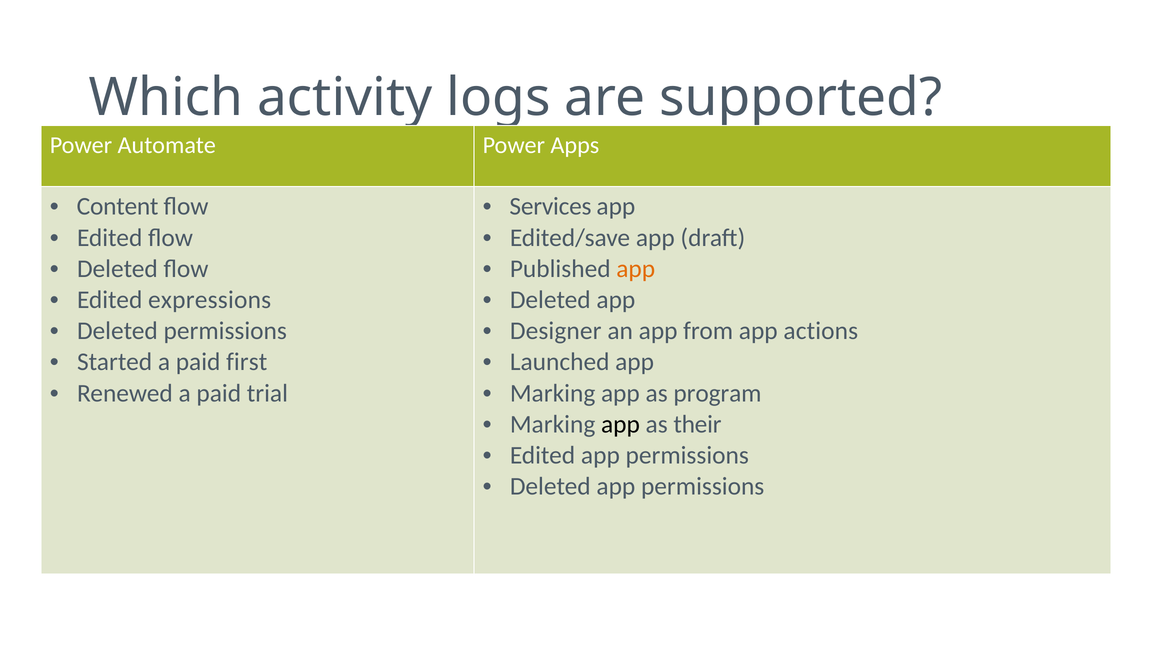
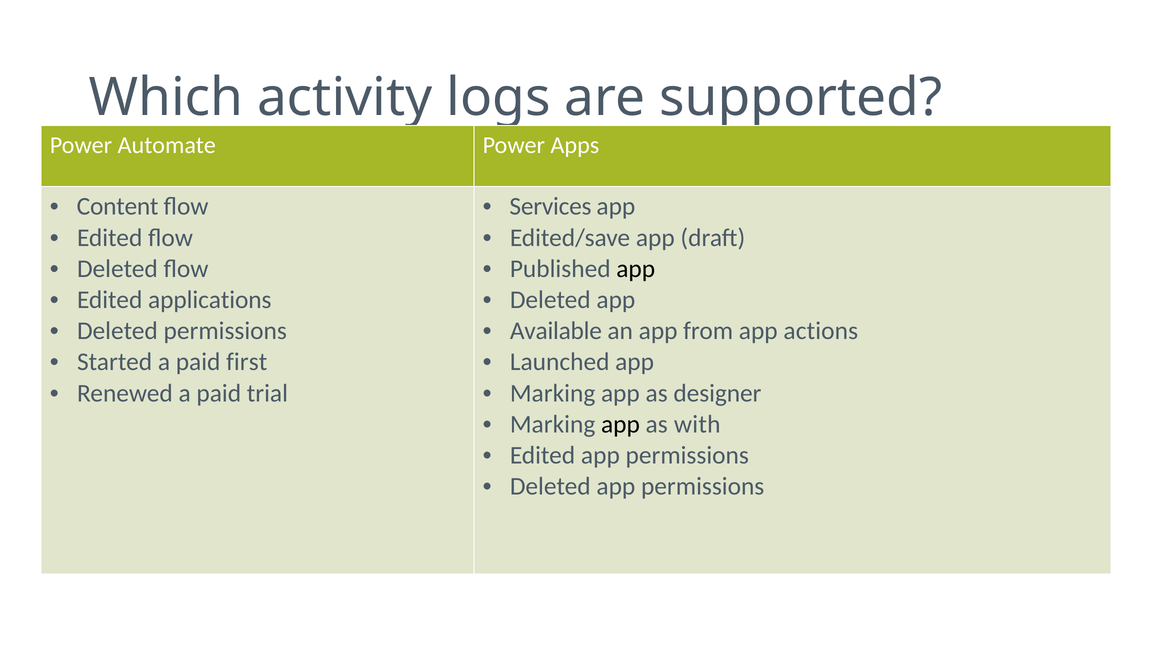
app colour: orange -> black (636, 269)
expressions: expressions -> applications (210, 300)
Designer: Designer -> Available (556, 331)
program: program -> designer (717, 393)
their: their -> with (697, 424)
